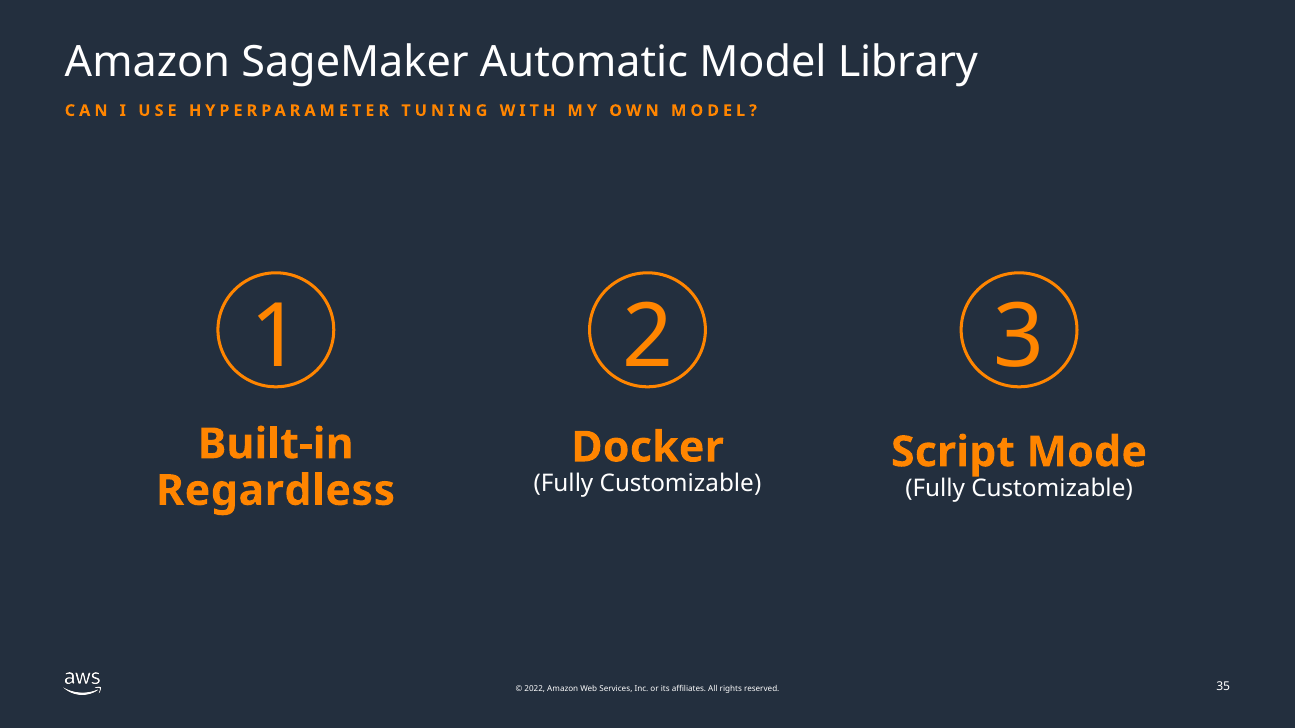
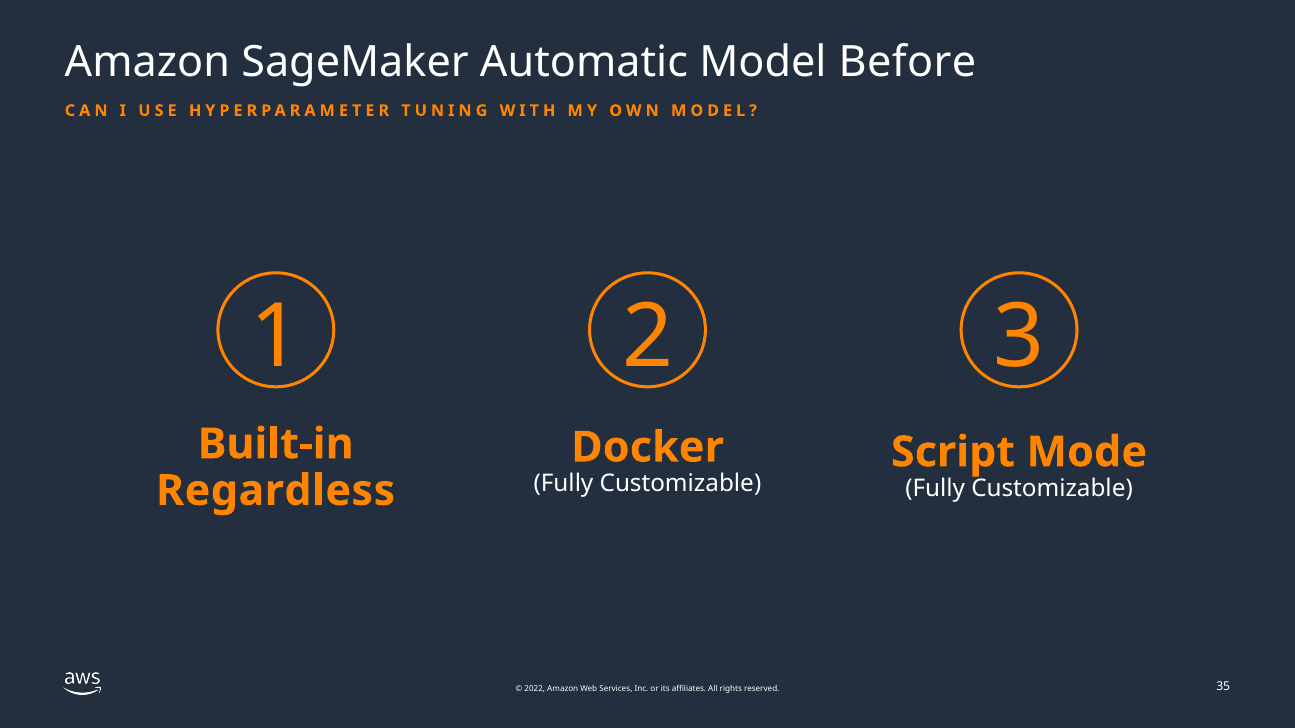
Library: Library -> Before (907, 62)
